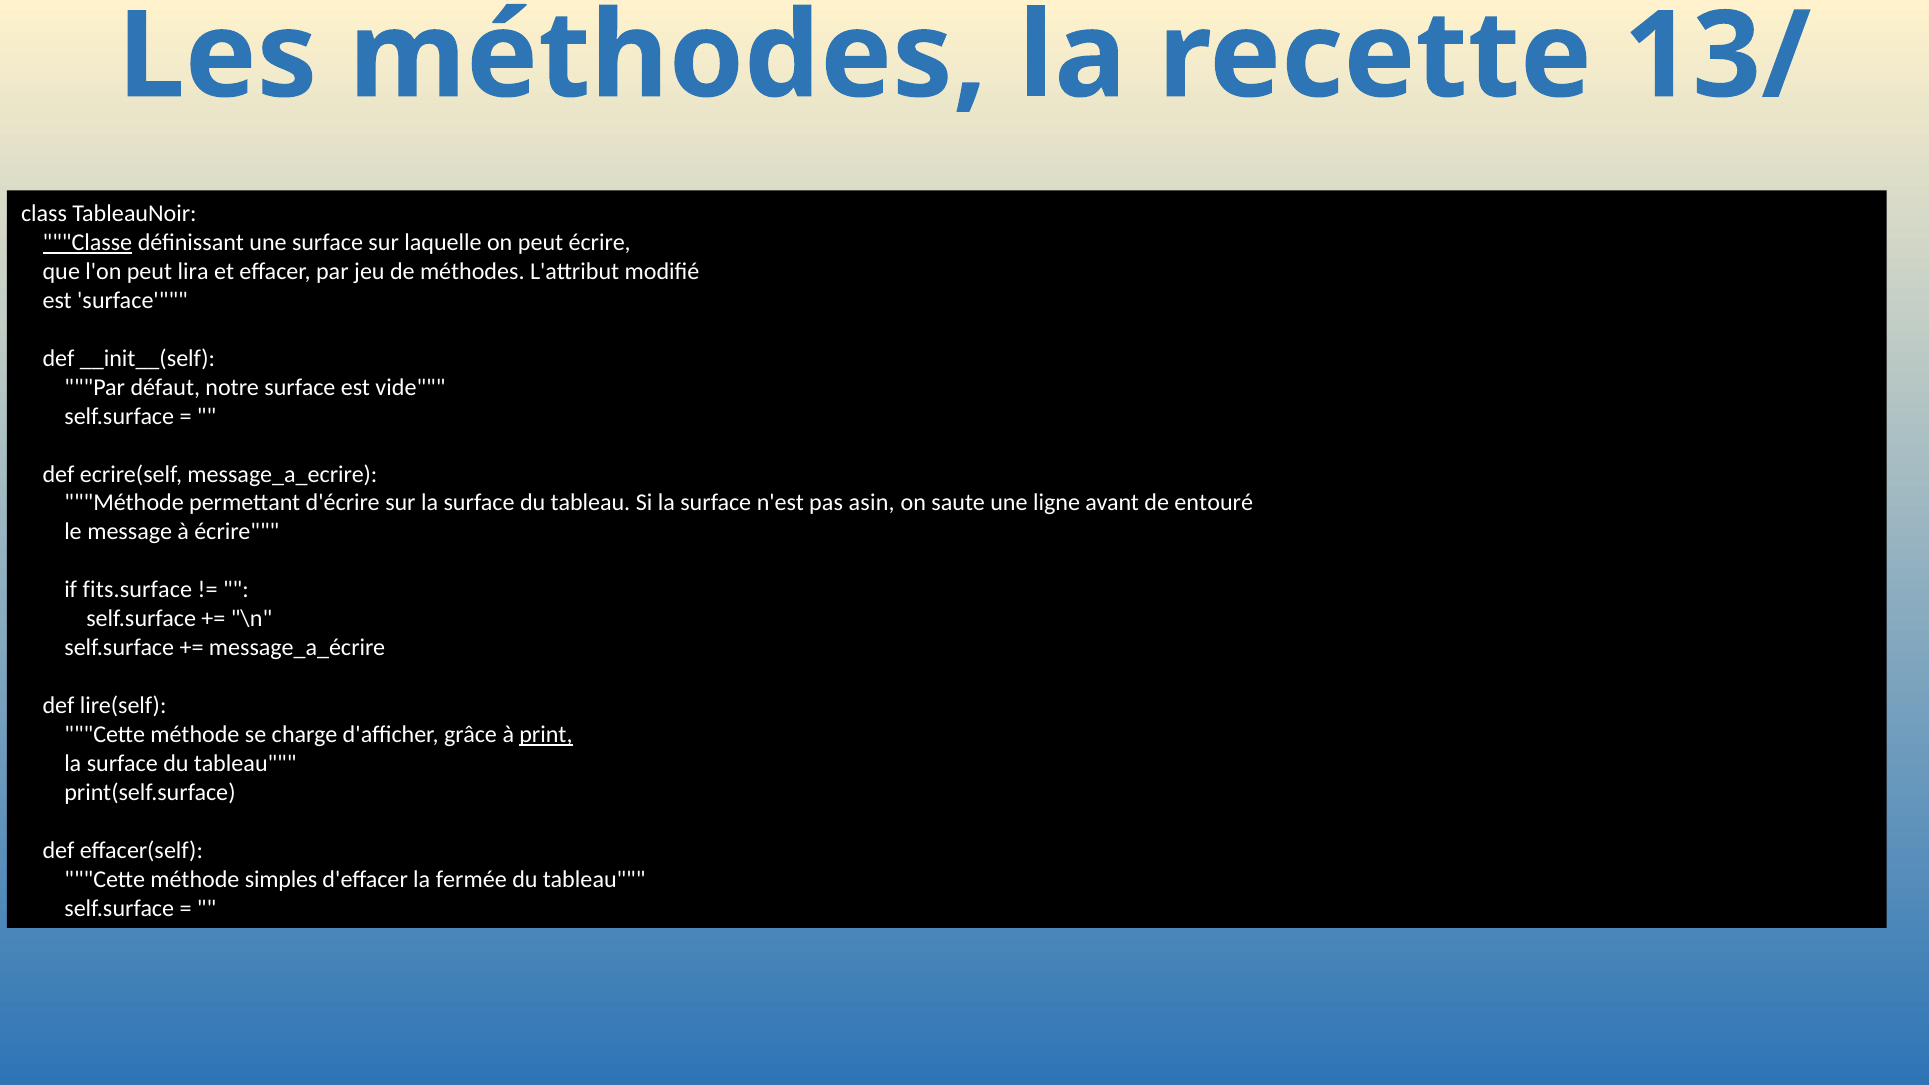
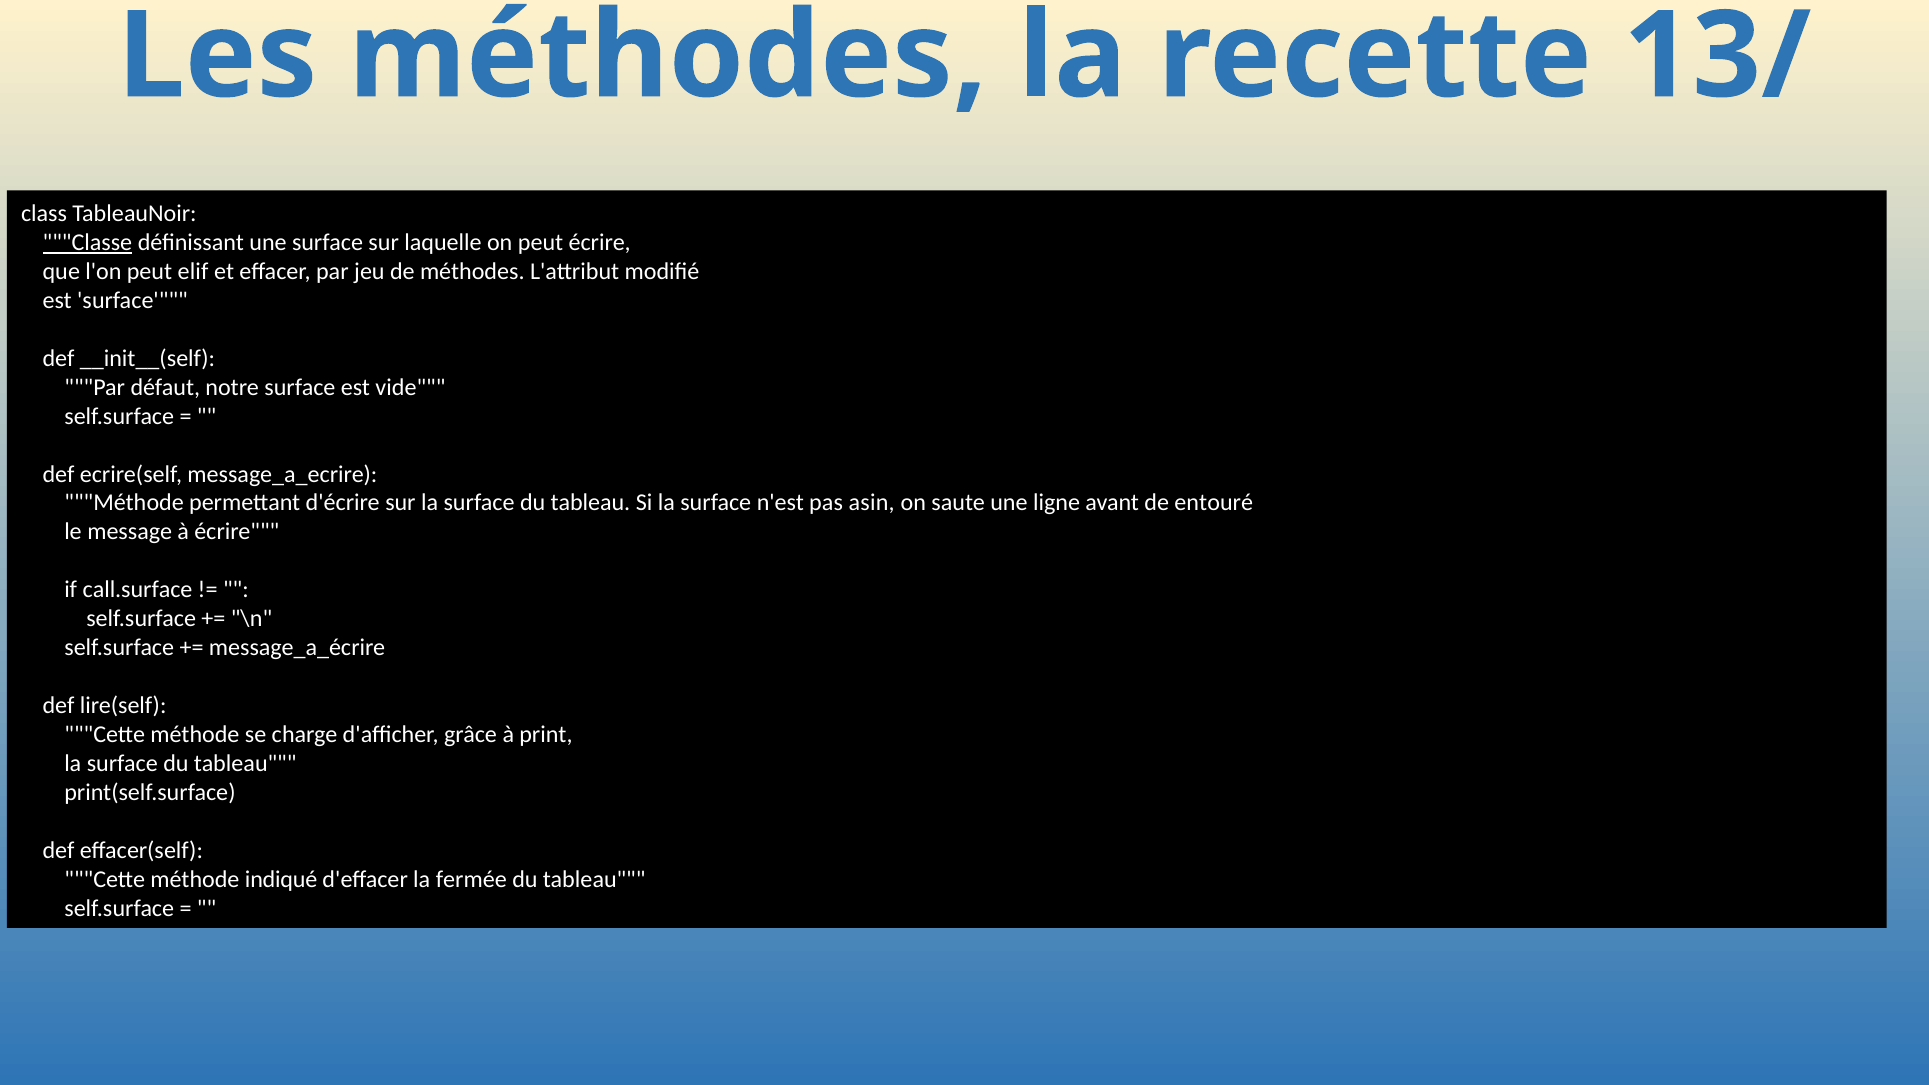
lira: lira -> elif (193, 272)
fits.surface: fits.surface -> call.surface (138, 590)
print underline: present -> none (546, 734)
simples: simples -> indiqué (281, 879)
